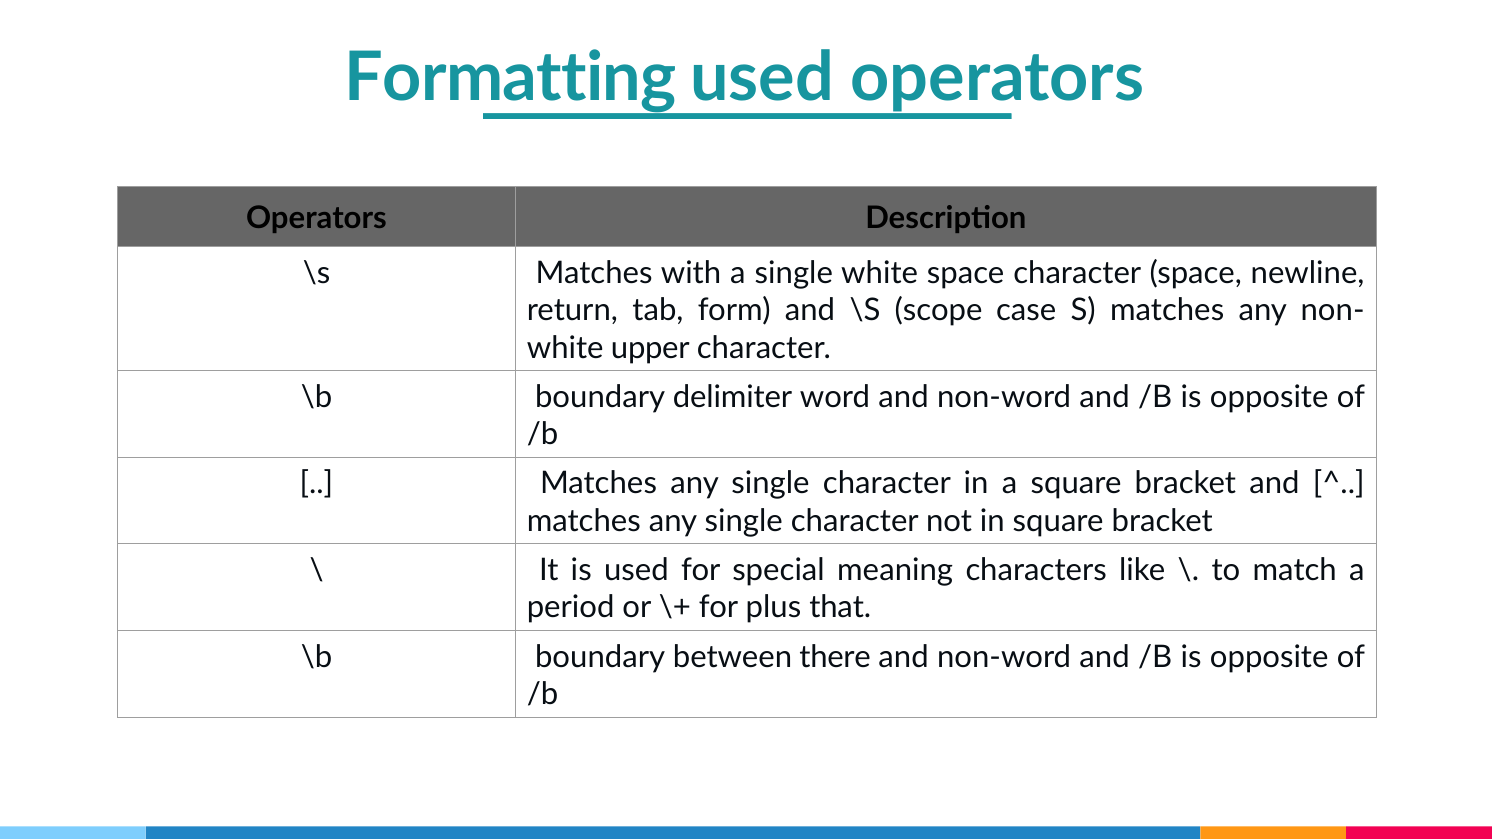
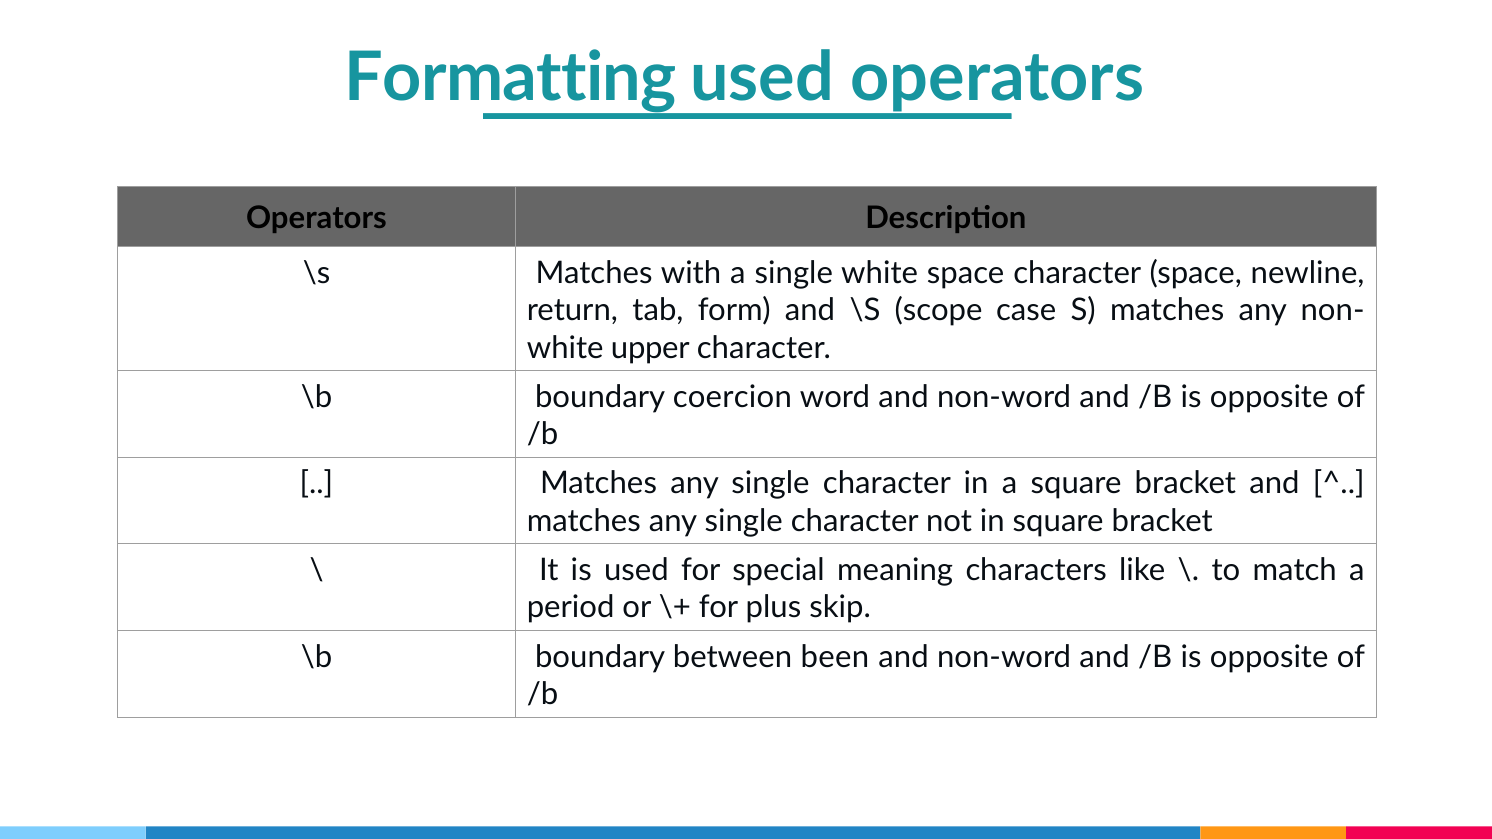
delimiter: delimiter -> coercion (732, 397)
that: that -> skip (840, 608)
there: there -> been (835, 657)
